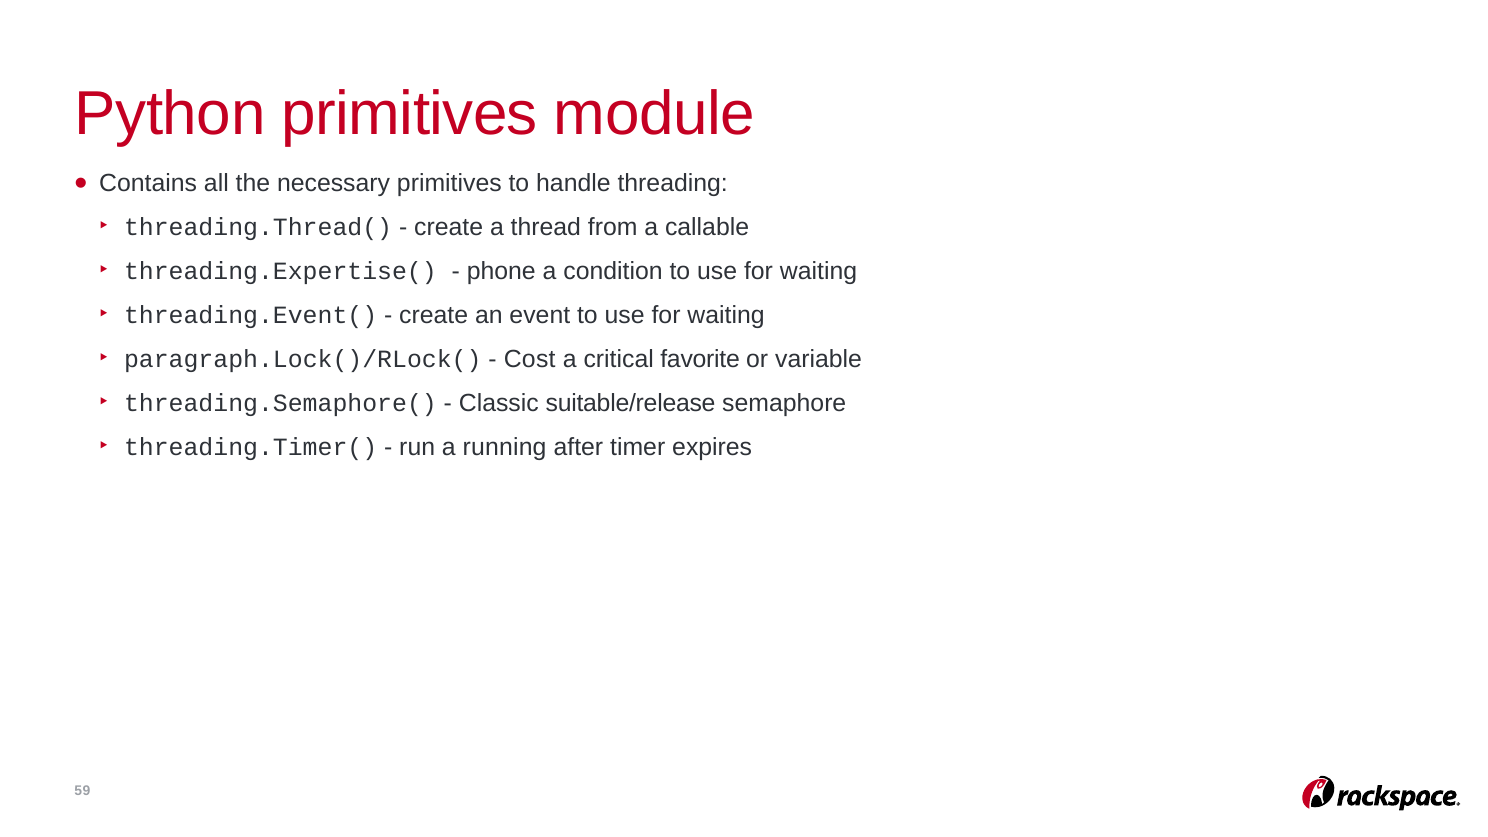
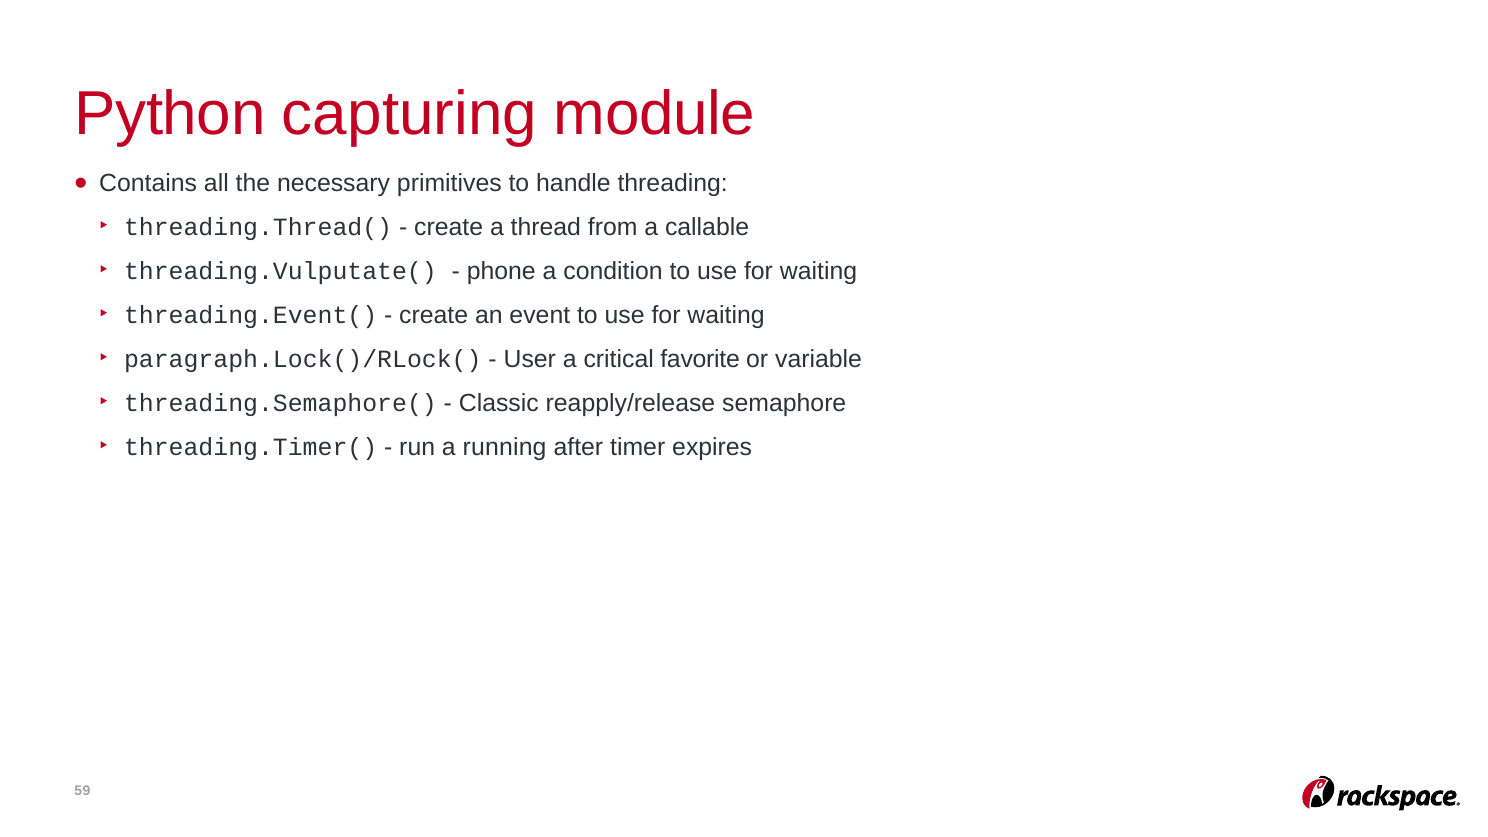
Python primitives: primitives -> capturing (410, 114)
threading.Expertise(: threading.Expertise( -> threading.Vulputate( (280, 271)
Cost: Cost -> User (530, 359)
suitable/release: suitable/release -> reapply/release (630, 403)
